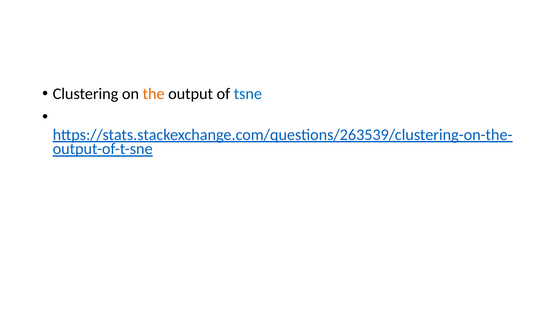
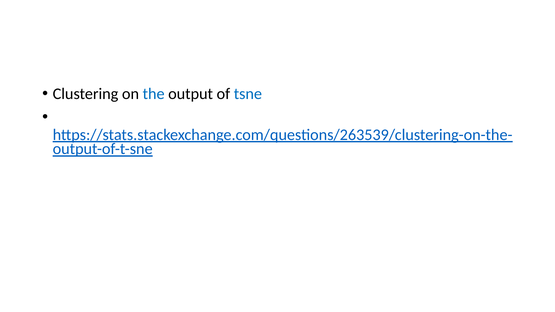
the colour: orange -> blue (154, 94)
